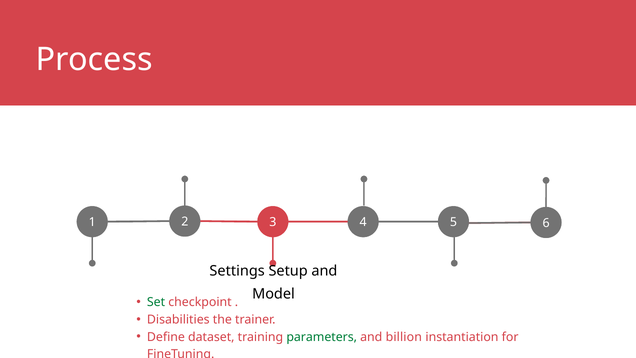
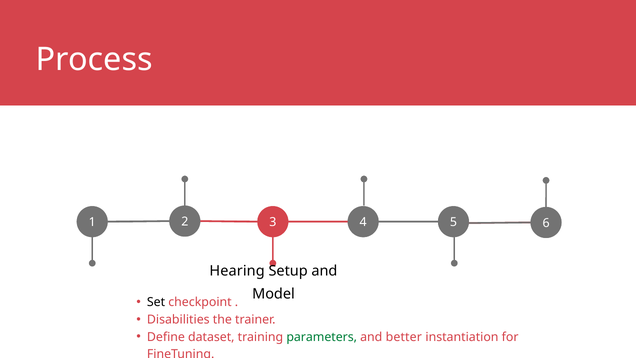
Settings: Settings -> Hearing (237, 271)
Set colour: green -> black (156, 302)
billion: billion -> better (404, 337)
